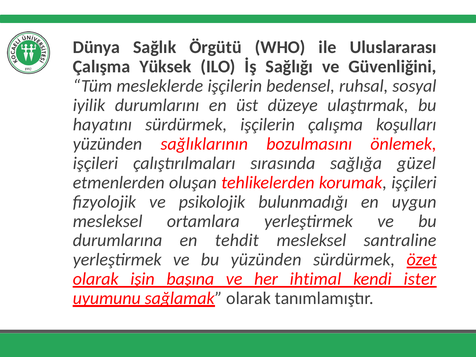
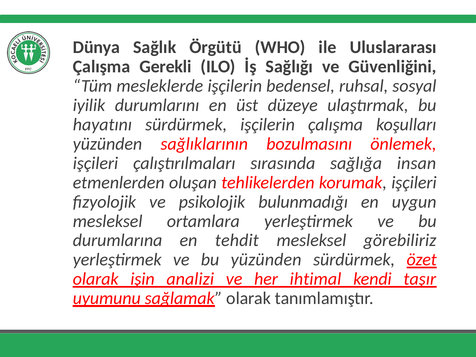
Yüksek: Yüksek -> Gerekli (166, 67)
güzel: güzel -> insan (417, 163)
santraline: santraline -> görebiliriz (400, 240)
başına: başına -> analizi (190, 279)
ister: ister -> taşır (420, 279)
